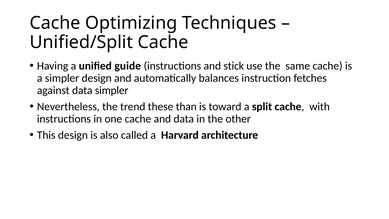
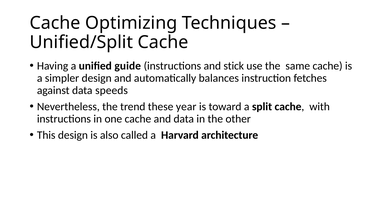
data simpler: simpler -> speeds (112, 90)
than: than -> year (186, 106)
